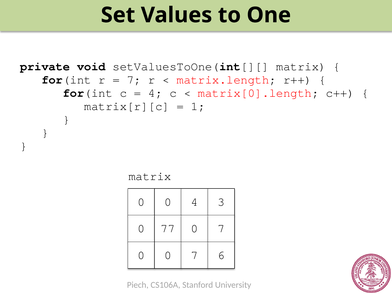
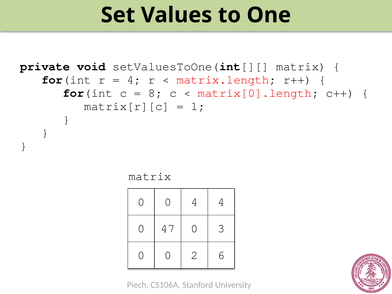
7: 7 -> 4 (134, 80)
4: 4 -> 8 (155, 93)
4 3: 3 -> 4 (221, 202)
77: 77 -> 47 (168, 229)
7: 7 -> 3 (221, 229)
0 0 7: 7 -> 2 (195, 255)
